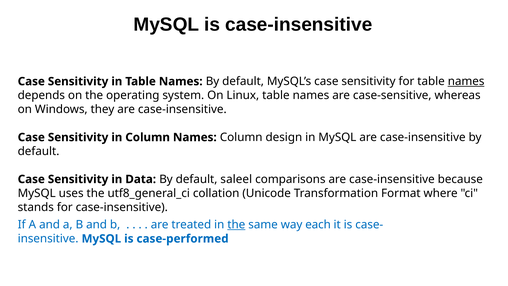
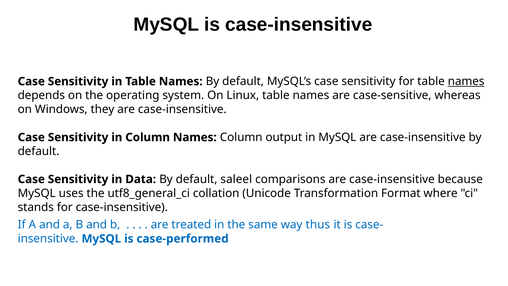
design: design -> output (284, 137)
the underline: present -> none (236, 225)
each: each -> thus (318, 225)
